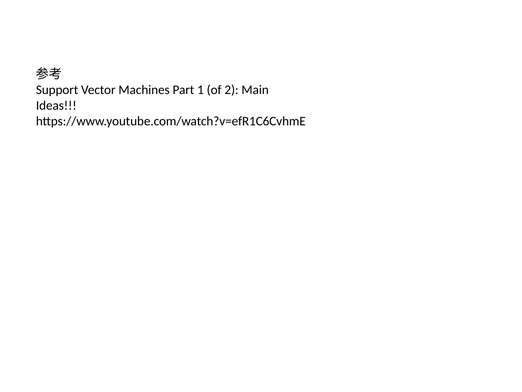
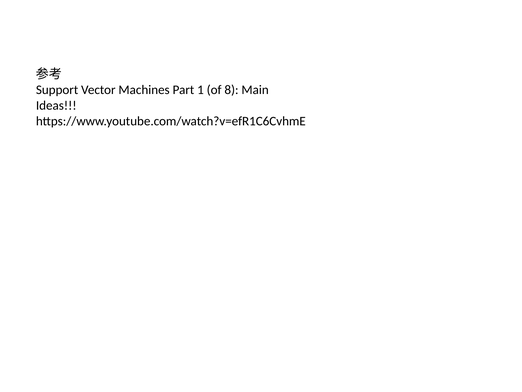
2: 2 -> 8 (232, 90)
